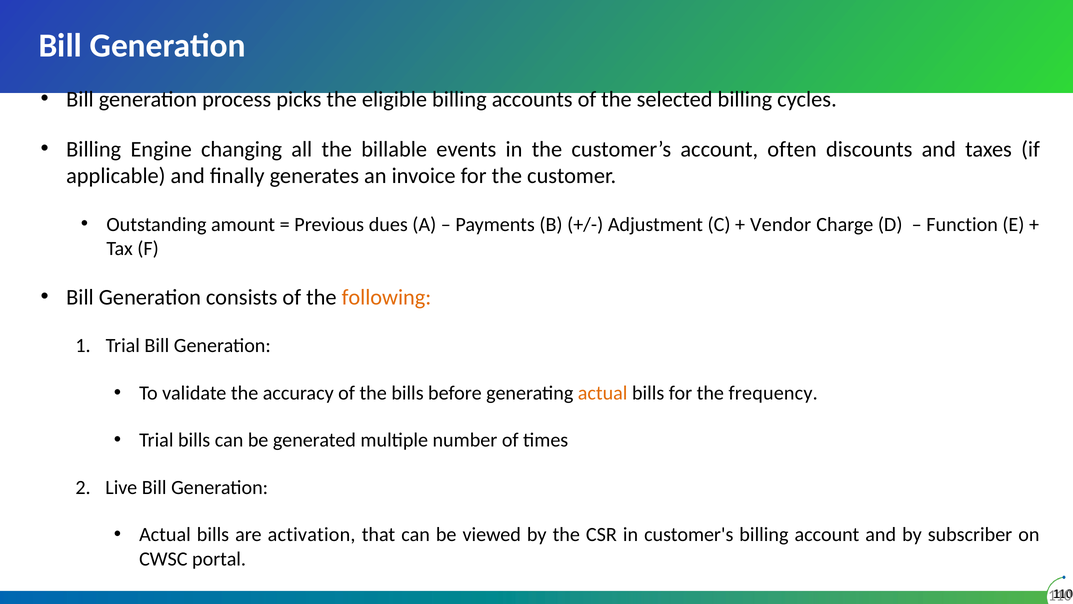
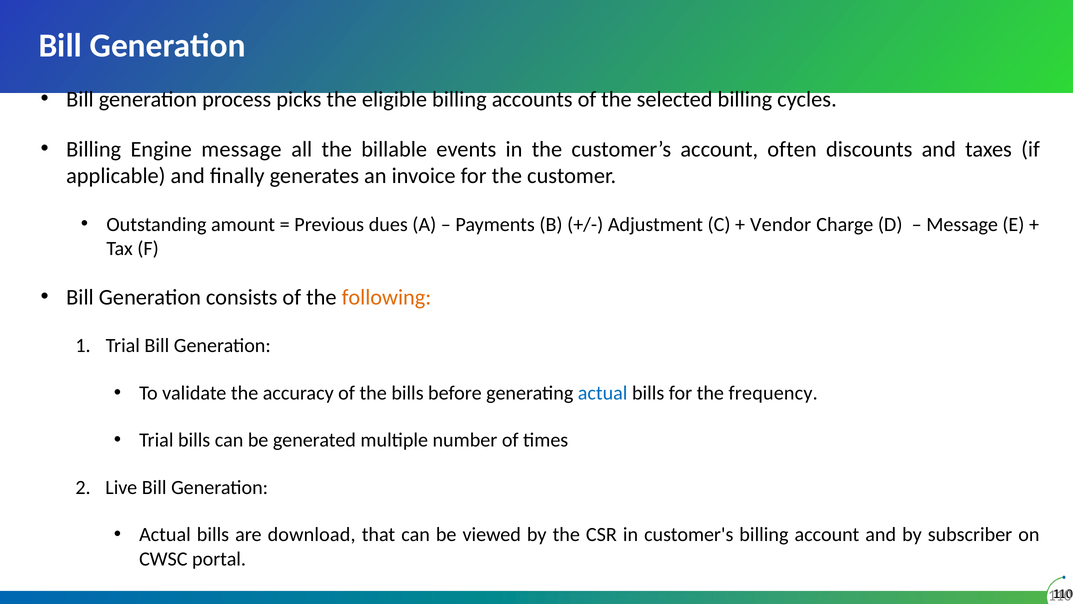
Engine changing: changing -> message (241, 149)
Function: Function -> Message (962, 224)
actual colour: orange -> blue (603, 393)
activation: activation -> download (312, 534)
